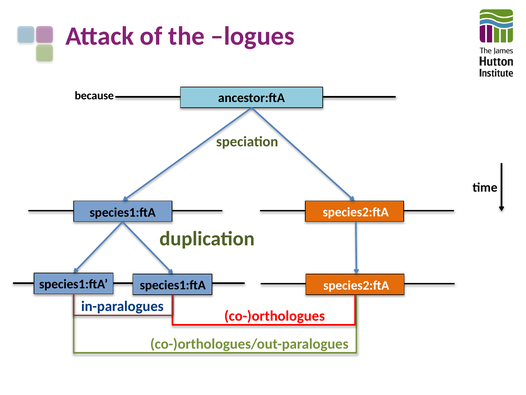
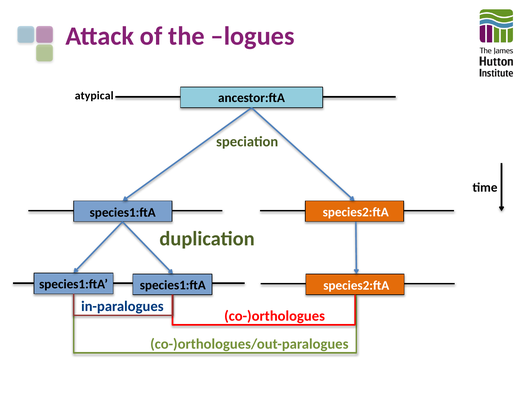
because: because -> atypical (94, 95)
